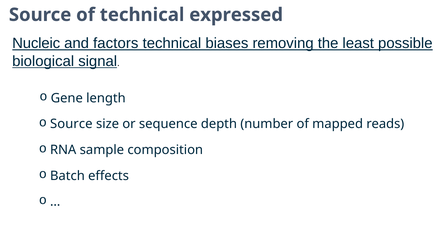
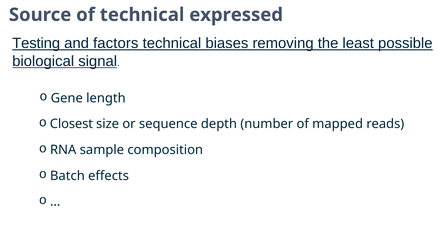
Nucleic: Nucleic -> Testing (36, 43)
Source: Source -> Closest (71, 124)
